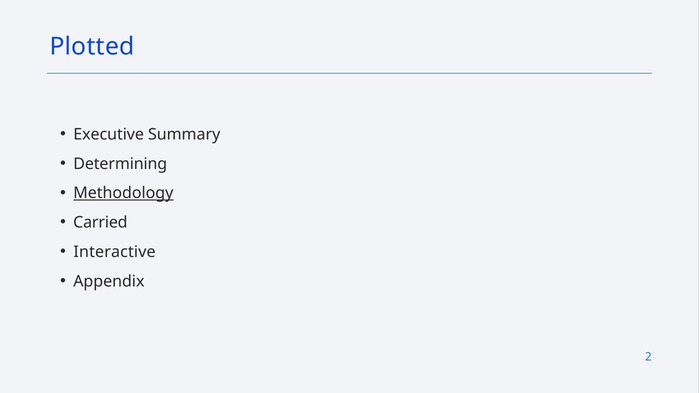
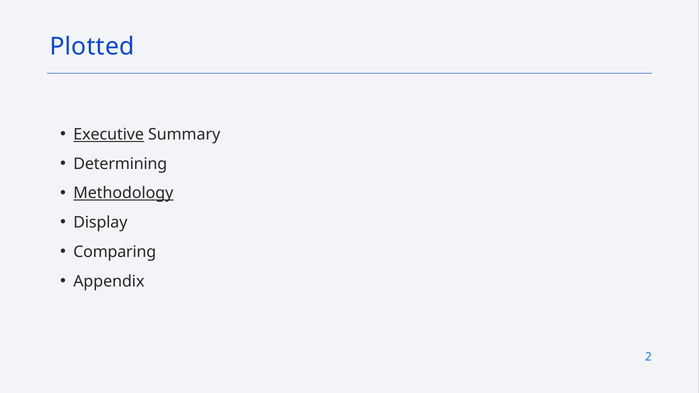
Executive underline: none -> present (109, 134)
Carried: Carried -> Display (100, 223)
Interactive: Interactive -> Comparing (115, 252)
